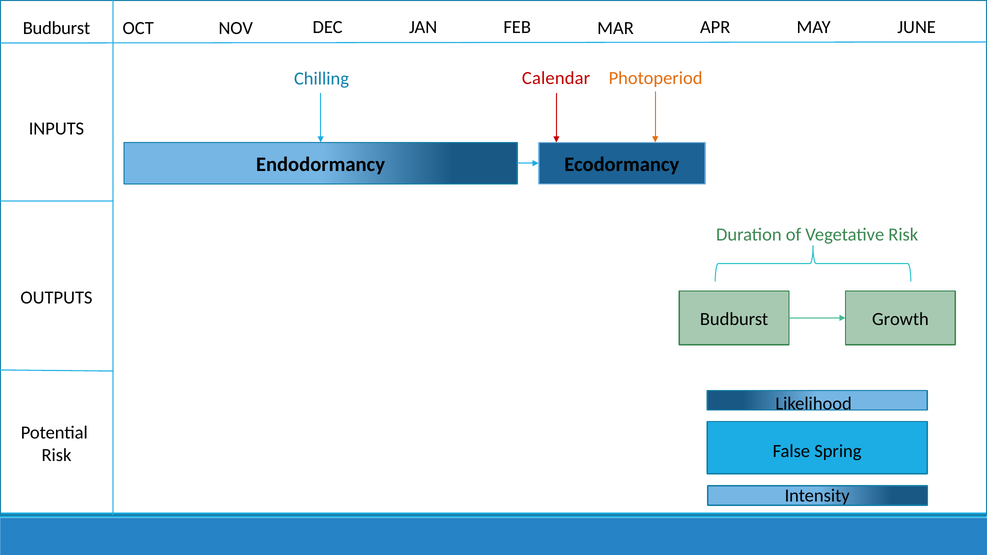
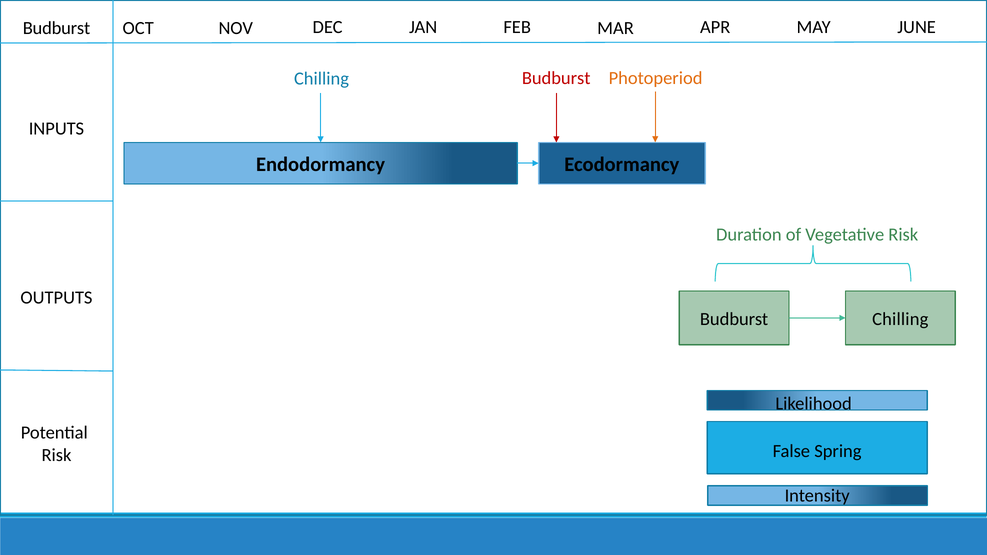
Chilling Calendar: Calendar -> Budburst (556, 78)
Budburst Growth: Growth -> Chilling (900, 319)
